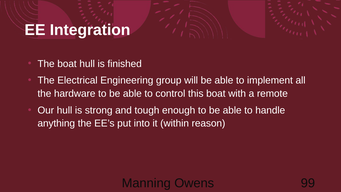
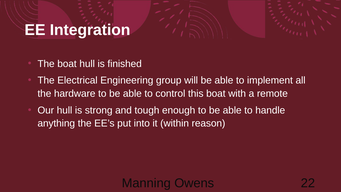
99: 99 -> 22 (308, 183)
